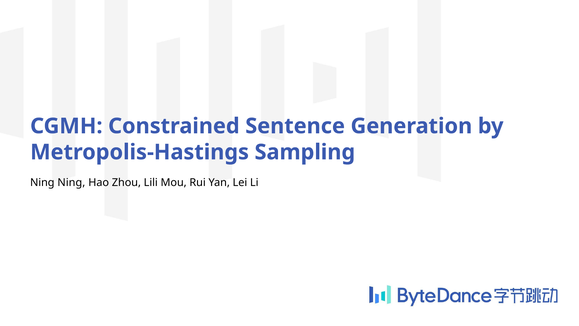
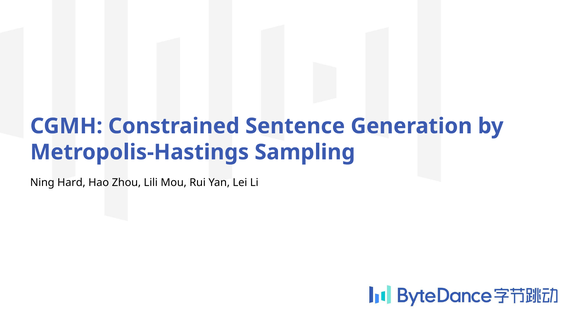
Ning Ning: Ning -> Hard (71, 182)
